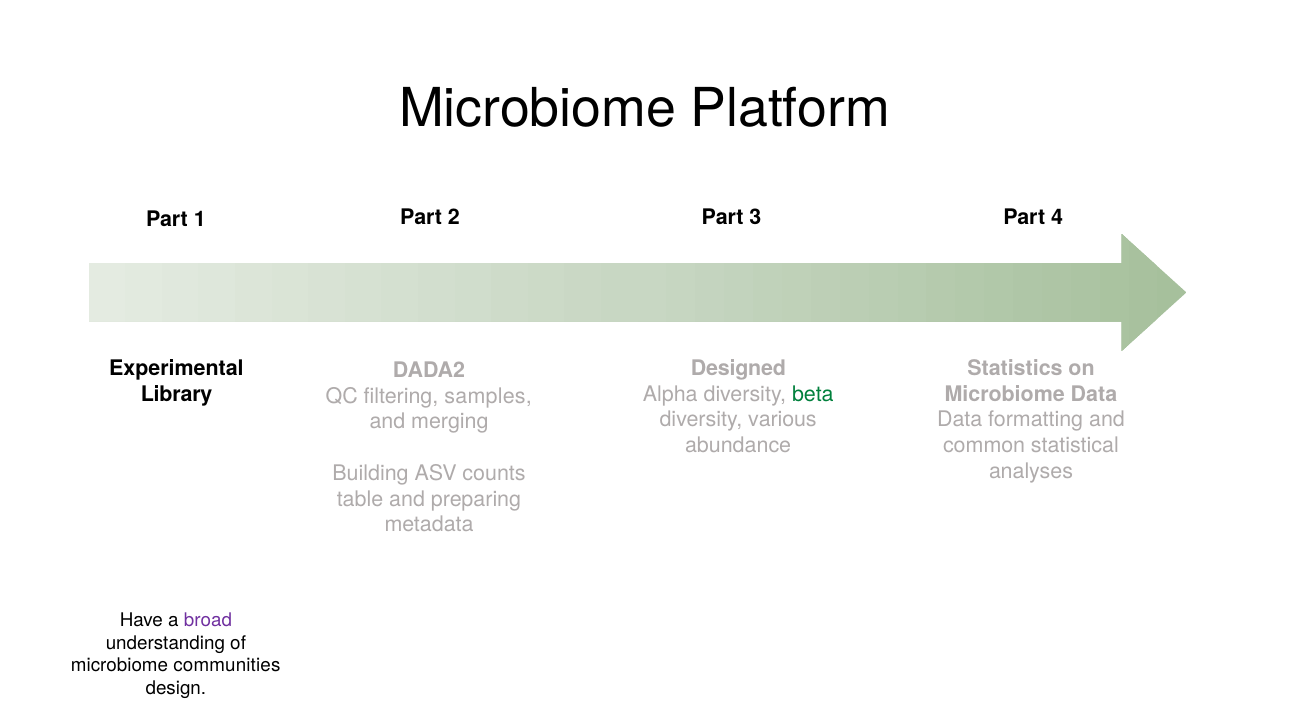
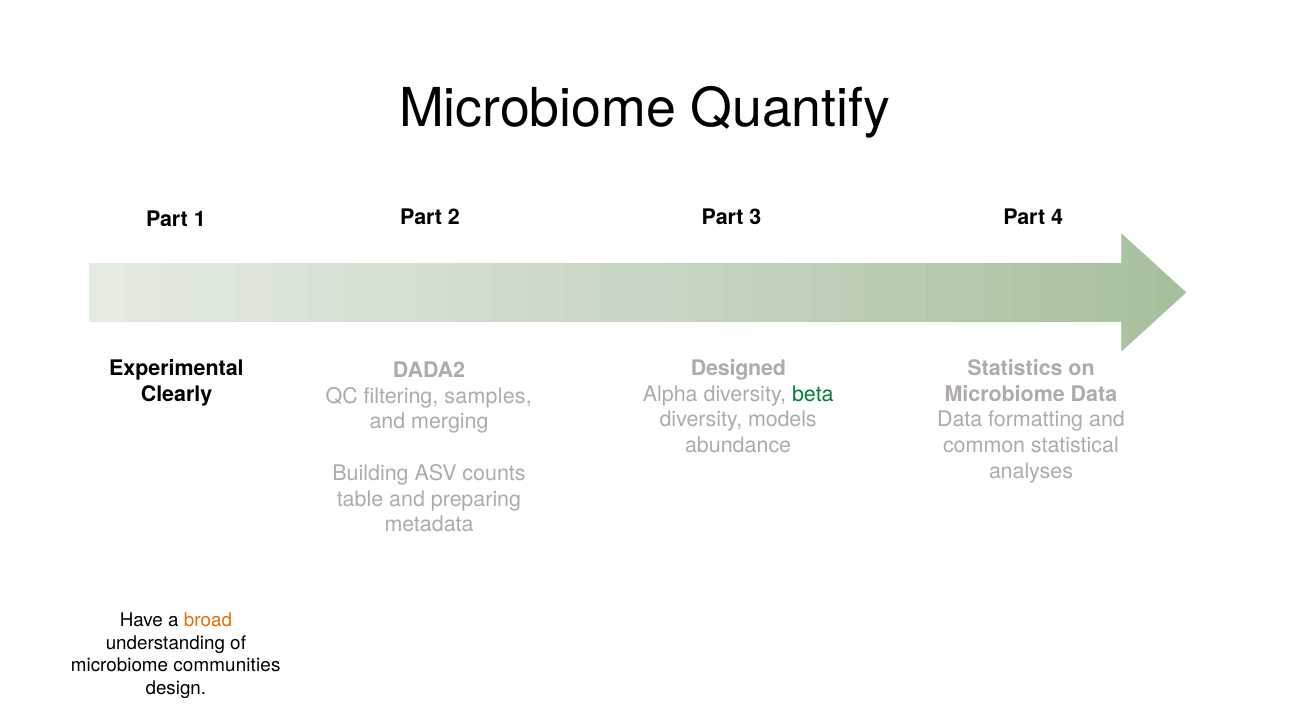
Platform: Platform -> Quantify (790, 108)
Library: Library -> Clearly (177, 394)
various: various -> models (782, 420)
broad colour: purple -> orange (208, 621)
